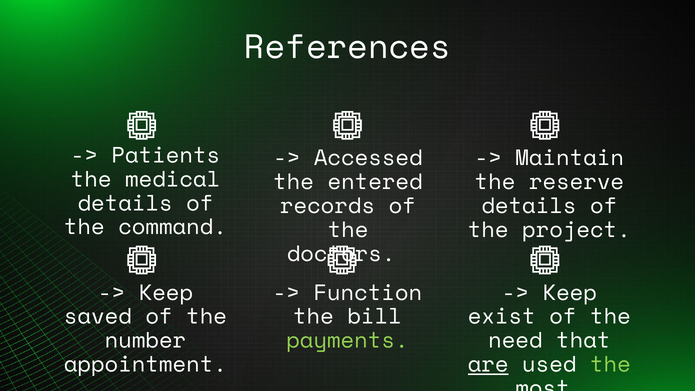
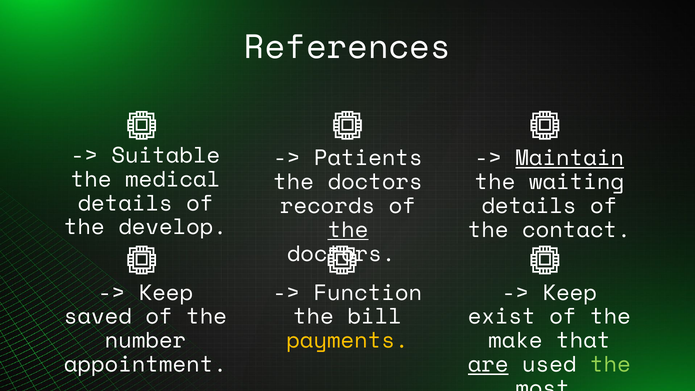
Patients: Patients -> Suitable (166, 155)
Accessed: Accessed -> Patients (368, 158)
Maintain underline: none -> present (570, 158)
entered: entered -> doctors (375, 182)
reserve: reserve -> waiting (577, 182)
command: command -> develop (173, 227)
the underline: none -> present (348, 230)
project: project -> contact (576, 230)
payments colour: light green -> yellow (347, 341)
need: need -> make (515, 341)
